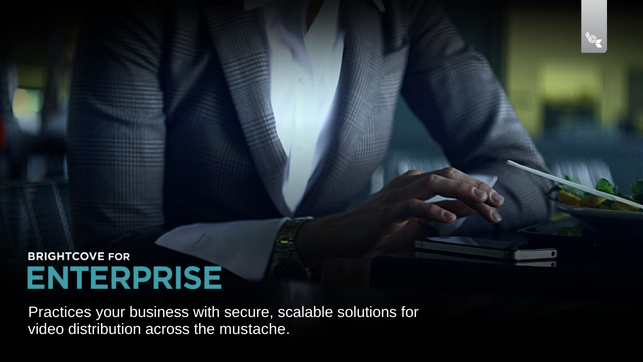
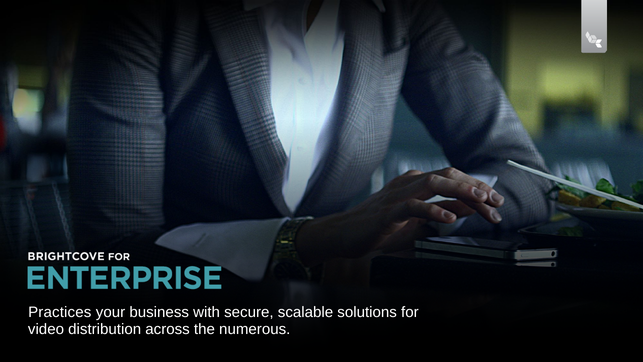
mustache: mustache -> numerous (255, 329)
